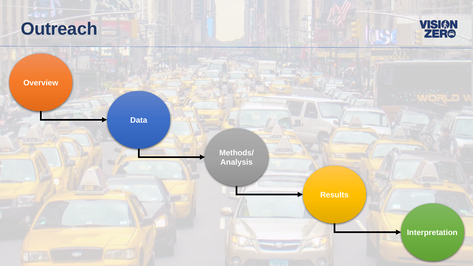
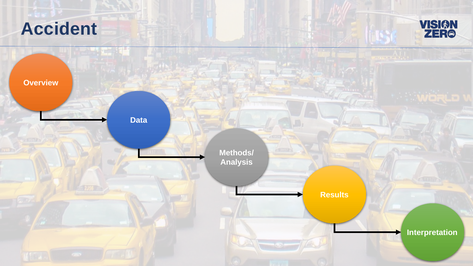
Outreach: Outreach -> Accident (59, 29)
